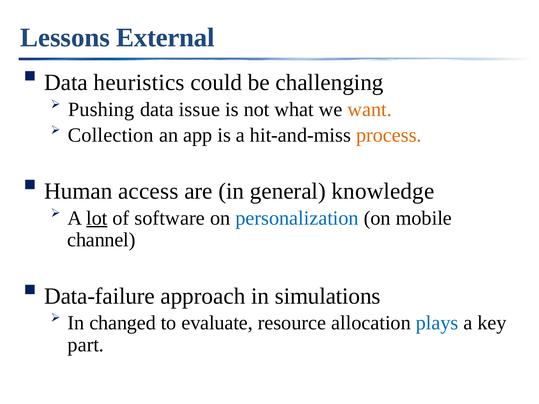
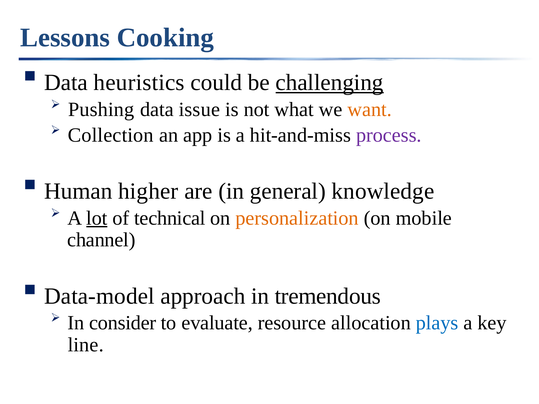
External: External -> Cooking (165, 38)
challenging underline: none -> present (330, 83)
process colour: orange -> purple (389, 135)
access: access -> higher (148, 191)
software: software -> technical (170, 218)
personalization colour: blue -> orange (297, 218)
Data-failure: Data-failure -> Data-model (99, 296)
simulations: simulations -> tremendous (328, 296)
changed: changed -> consider (123, 323)
part: part -> line (86, 345)
